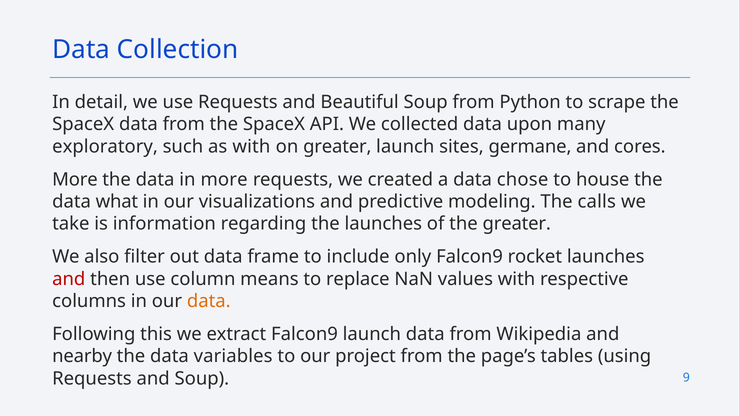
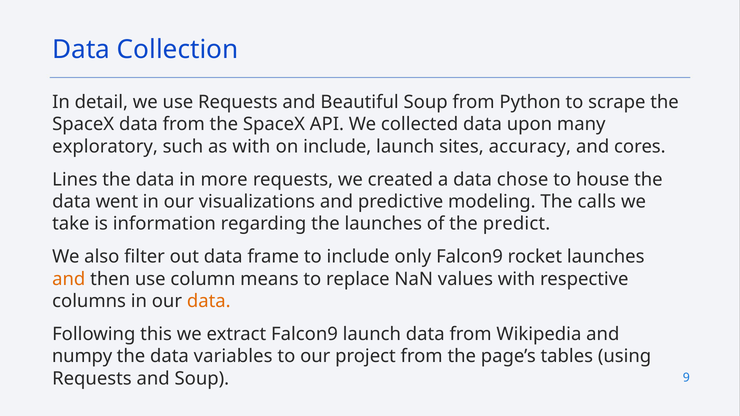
on greater: greater -> include (337, 147)
germane: germane -> accuracy (530, 147)
More: More -> Lines (75, 180)
what: what -> went (117, 202)
the greater: greater -> predict (517, 224)
and colour: red -> orange (69, 279)
nearby: nearby -> numpy (82, 356)
